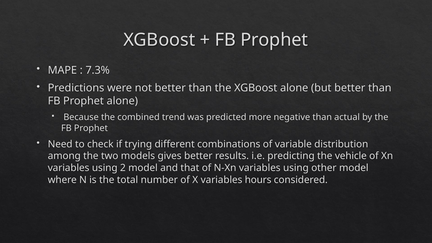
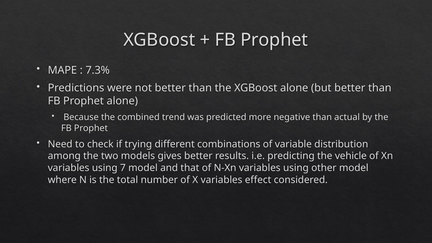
2: 2 -> 7 (123, 168)
hours: hours -> effect (258, 180)
